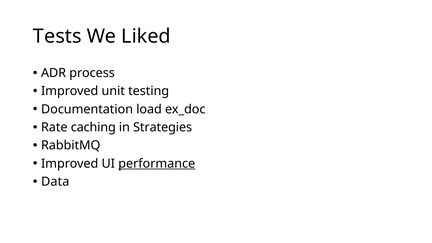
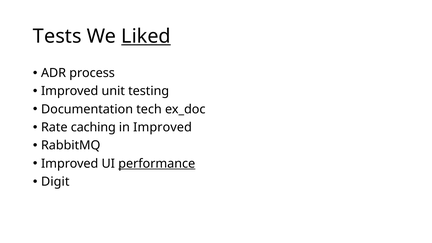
Liked underline: none -> present (146, 36)
load: load -> tech (149, 109)
in Strategies: Strategies -> Improved (163, 127)
Data: Data -> Digit (55, 182)
